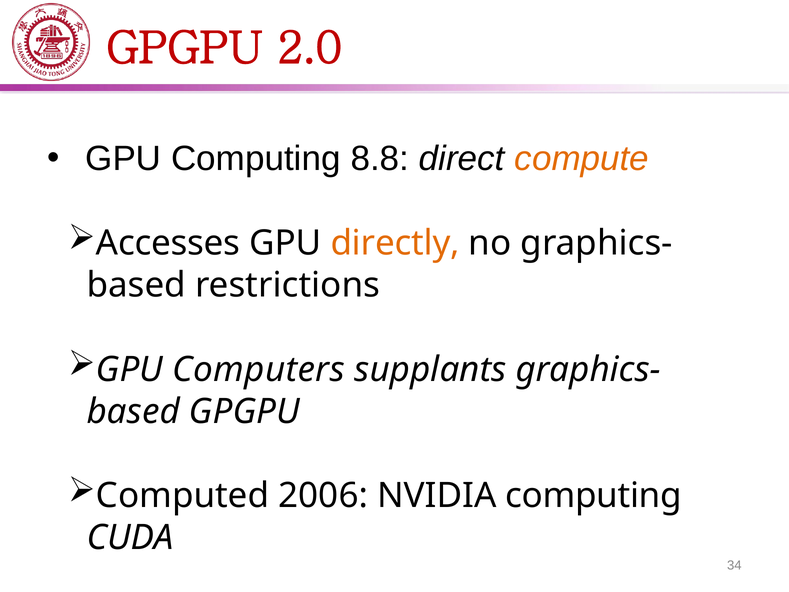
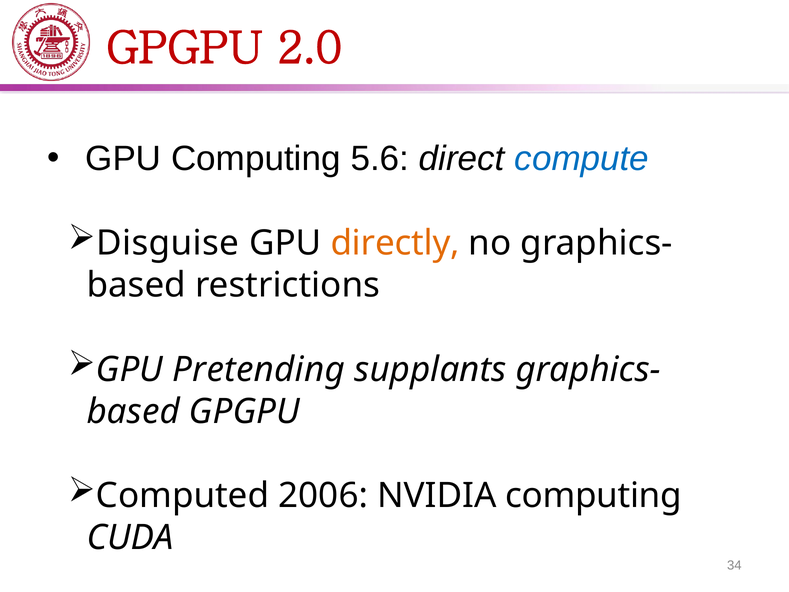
8.8: 8.8 -> 5.6 (380, 159)
compute colour: orange -> blue (582, 159)
Accesses: Accesses -> Disguise (168, 243)
Computers: Computers -> Pretending (259, 369)
